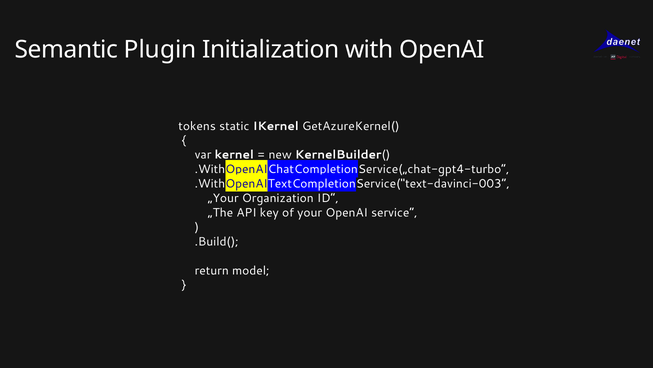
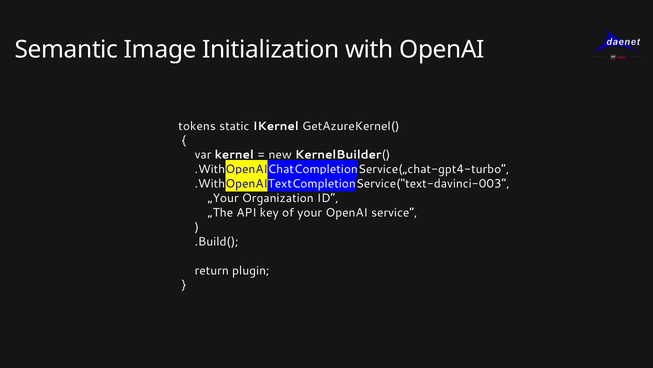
Plugin: Plugin -> Image (160, 50)
model: model -> plugin (251, 270)
